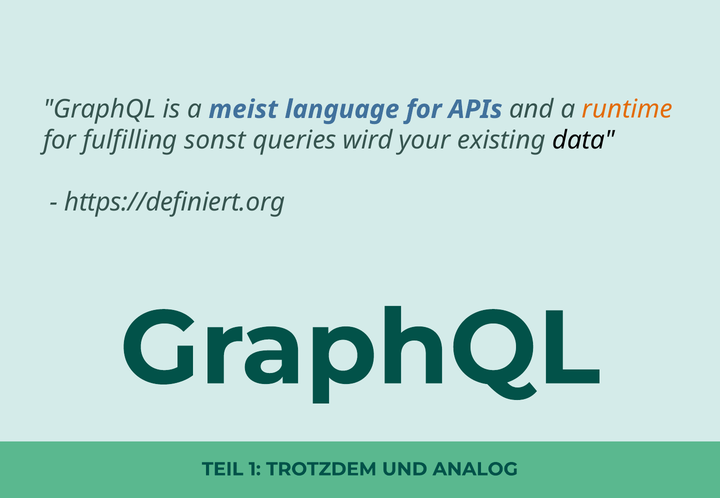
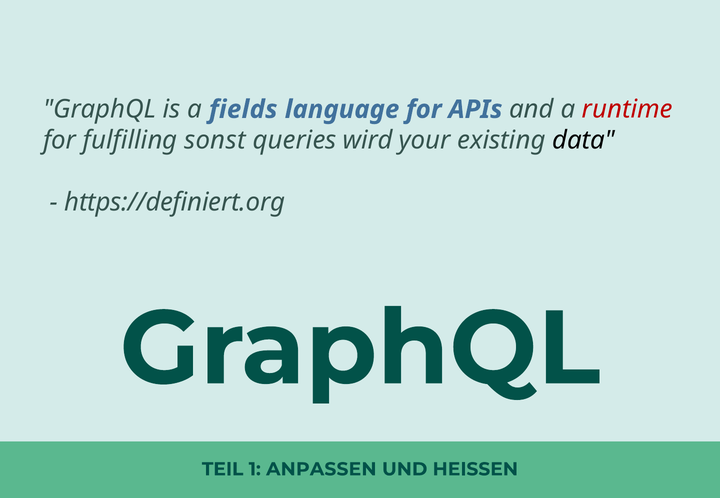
meist: meist -> fields (243, 110)
runtime colour: orange -> red (627, 110)
TROTZDEM: TROTZDEM -> ANPASSEN (321, 470)
ANALOG: ANALOG -> HEISSEN (475, 470)
